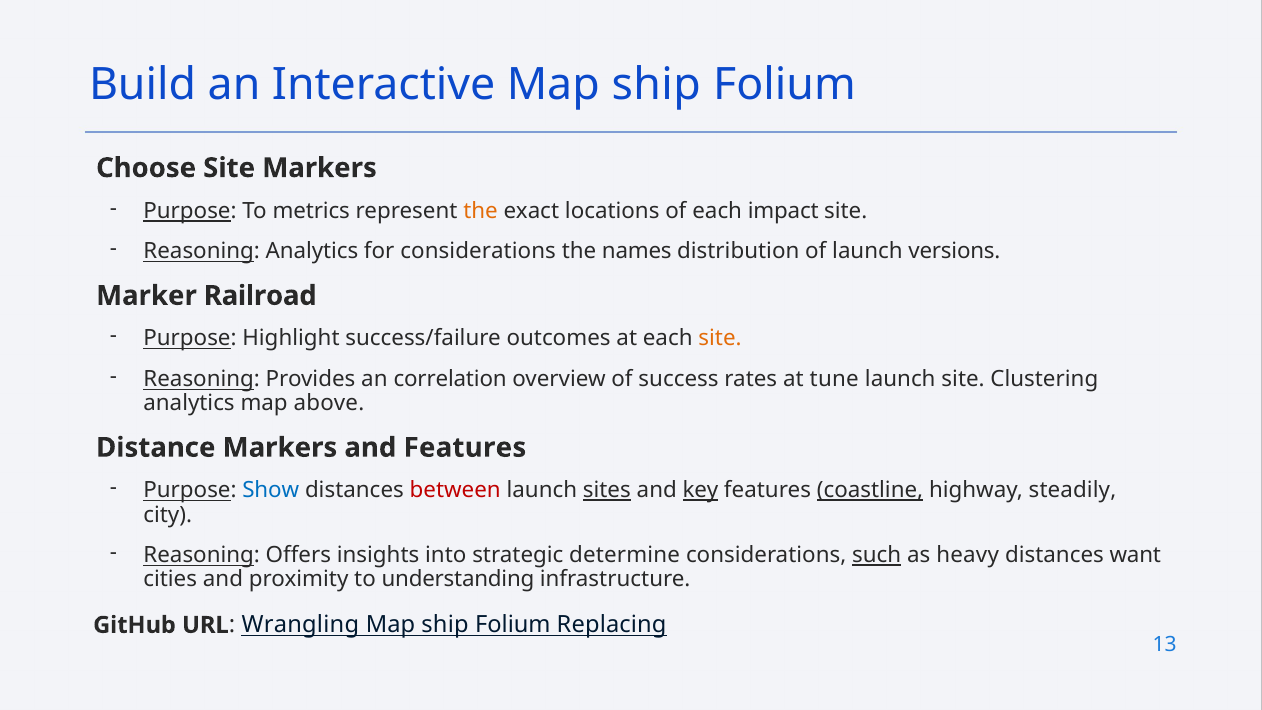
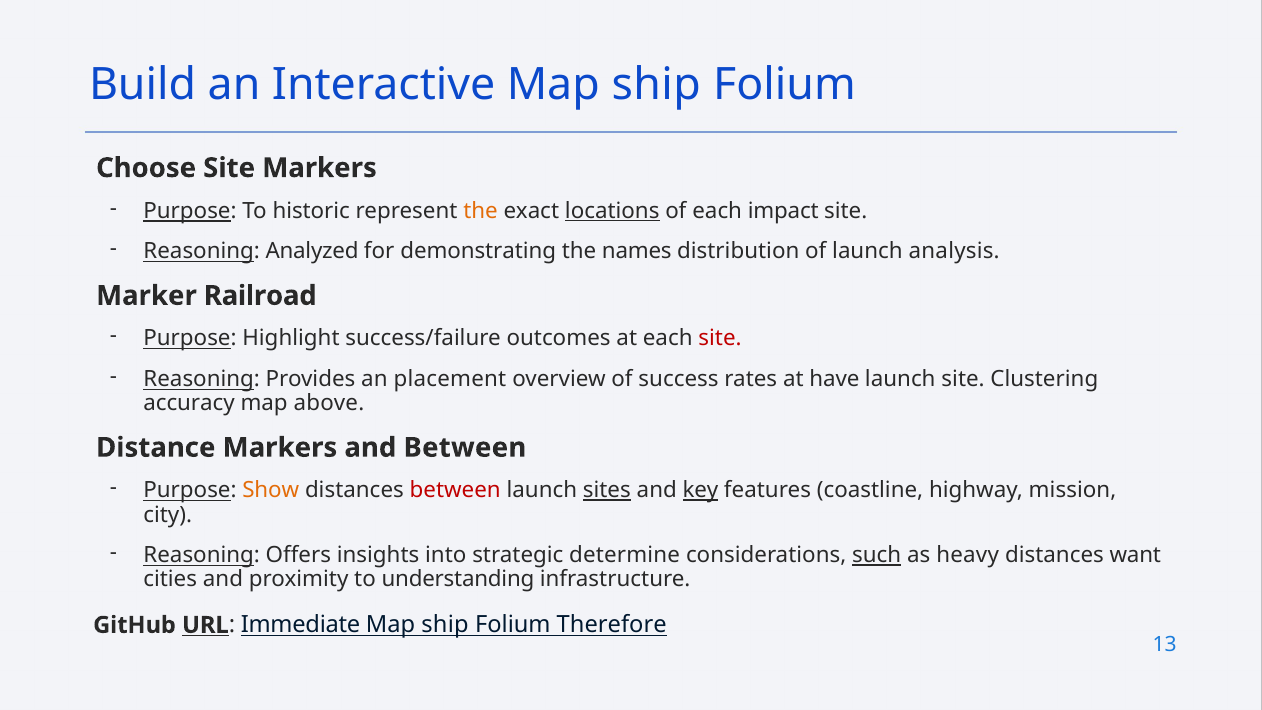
metrics: metrics -> historic (311, 211)
locations underline: none -> present (612, 211)
Reasoning Analytics: Analytics -> Analyzed (312, 251)
for considerations: considerations -> demonstrating (478, 251)
versions: versions -> analysis (954, 251)
site colour: orange -> red (720, 339)
correlation: correlation -> placement (450, 379)
tune: tune -> have (834, 379)
analytics: analytics -> accuracy (189, 403)
and Features: Features -> Between (465, 448)
Show colour: blue -> orange (271, 490)
coastline underline: present -> none (870, 490)
steadily: steadily -> mission (1073, 490)
URL underline: none -> present (205, 625)
Wrangling: Wrangling -> Immediate (301, 625)
Replacing: Replacing -> Therefore (612, 625)
